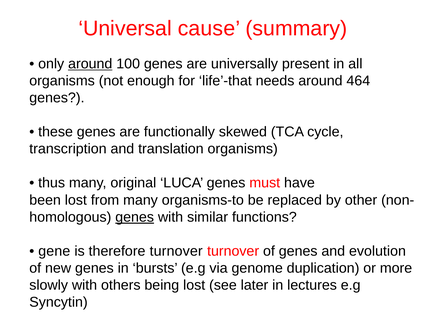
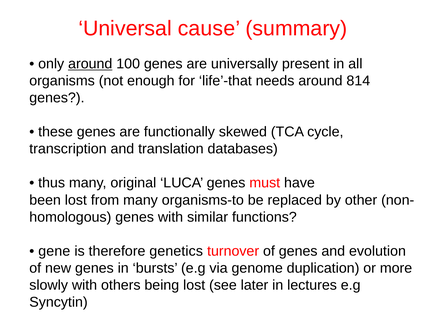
464: 464 -> 814 (358, 81)
translation organisms: organisms -> databases (243, 149)
genes underline: present -> none (135, 217)
therefore turnover: turnover -> genetics (176, 251)
